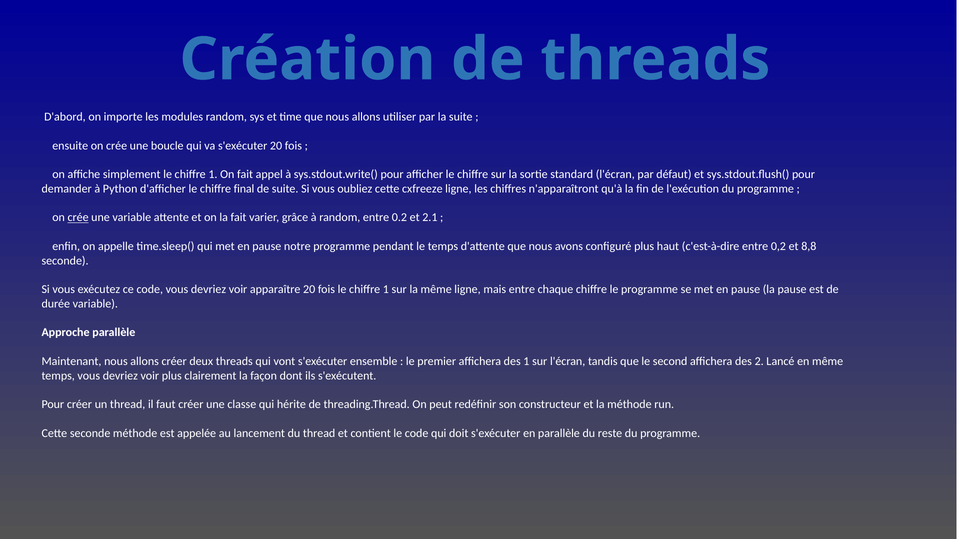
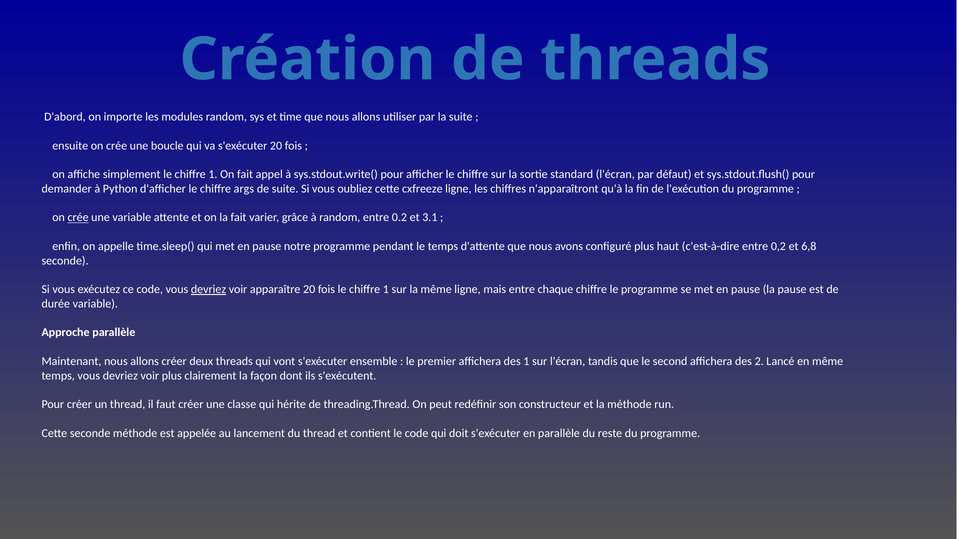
final: final -> args (244, 189)
2.1: 2.1 -> 3.1 (430, 218)
8,8: 8,8 -> 6,8 (809, 246)
devriez underline: none -> present (209, 290)
